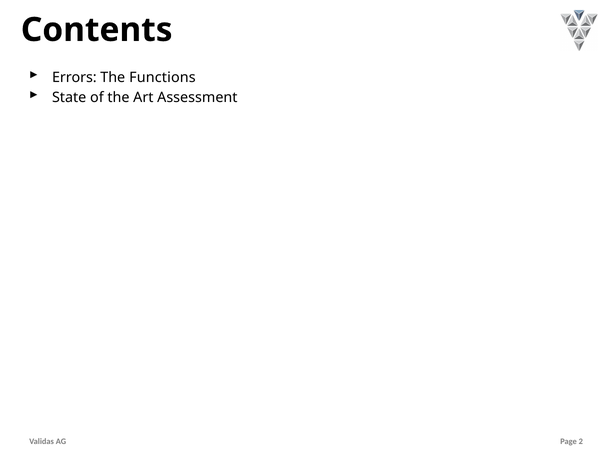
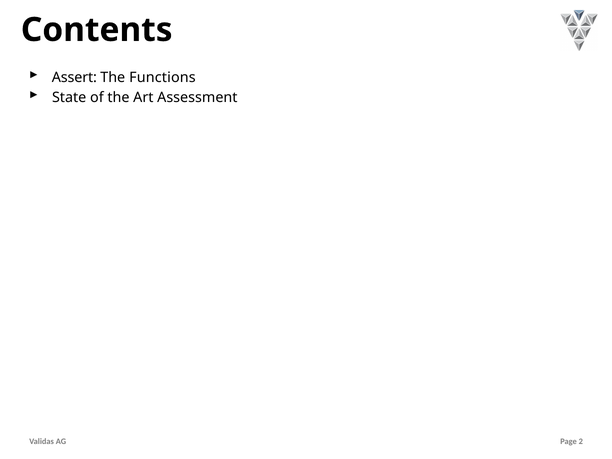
Errors: Errors -> Assert (74, 77)
